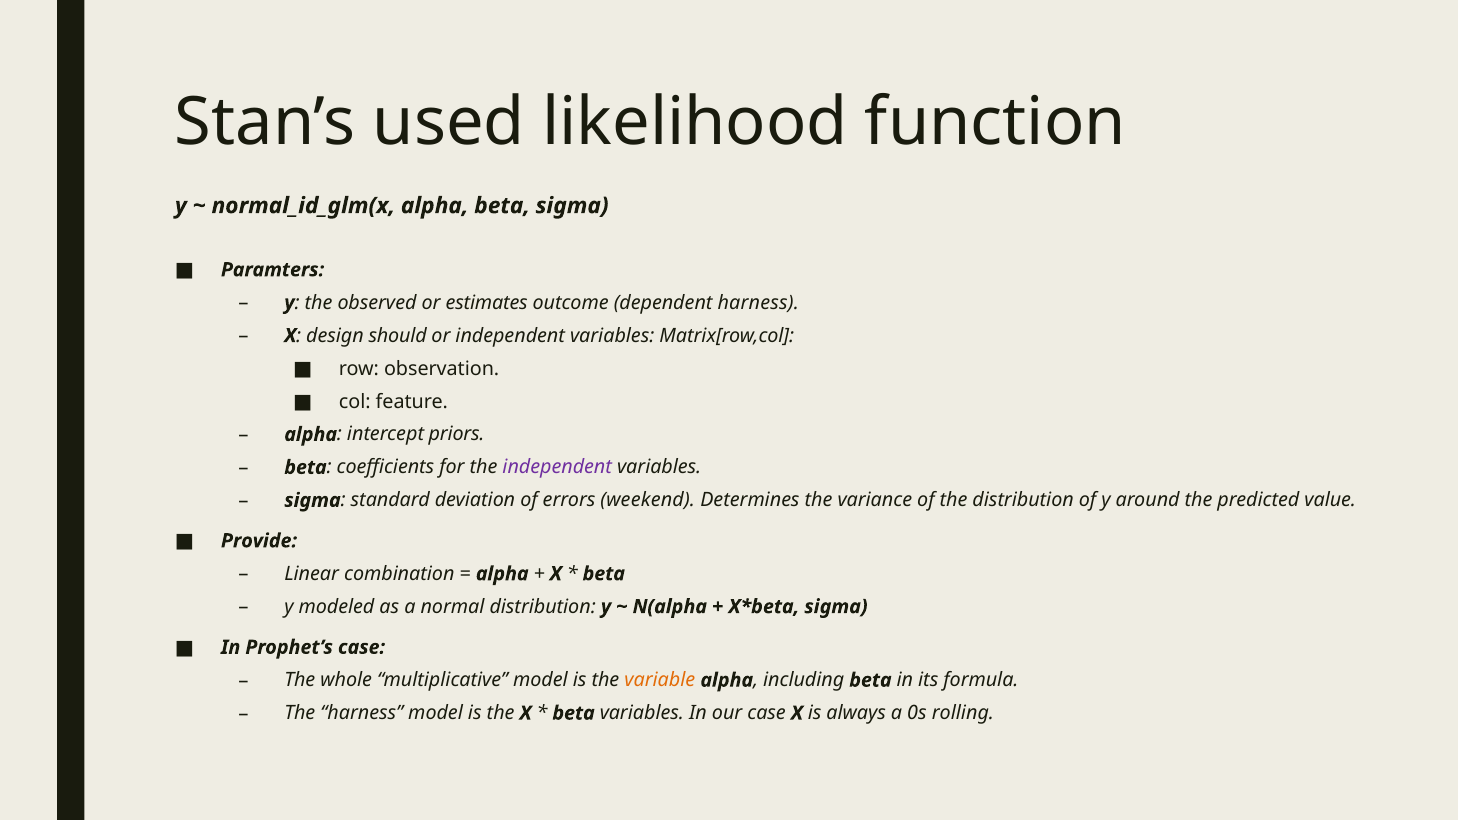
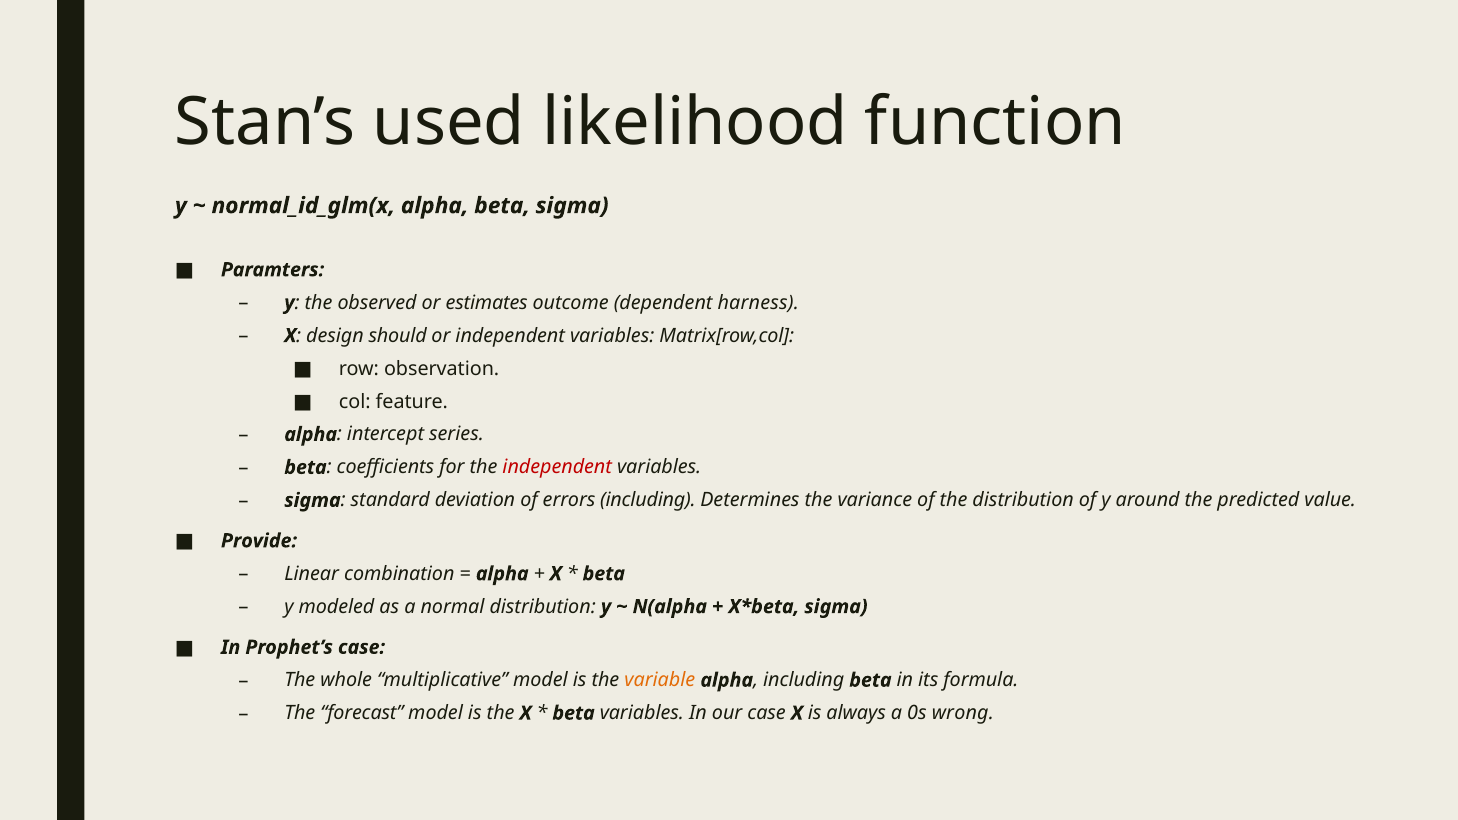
priors: priors -> series (456, 434)
independent colour: purple -> red (557, 467)
errors weekend: weekend -> including (648, 500)
The harness: harness -> forecast (362, 713)
rolling: rolling -> wrong (963, 713)
